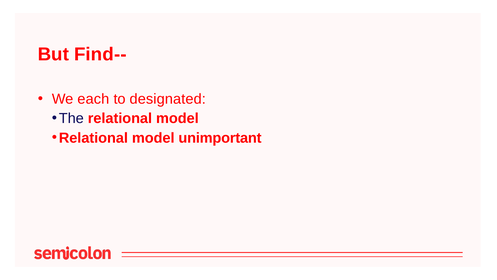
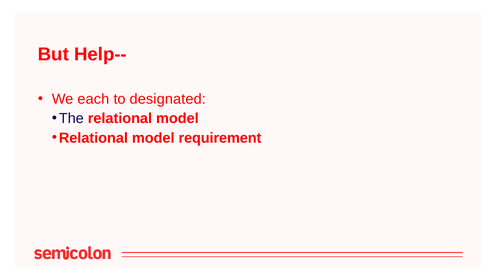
Find--: Find-- -> Help-- (100, 54)
unimportant: unimportant -> requirement (220, 138)
